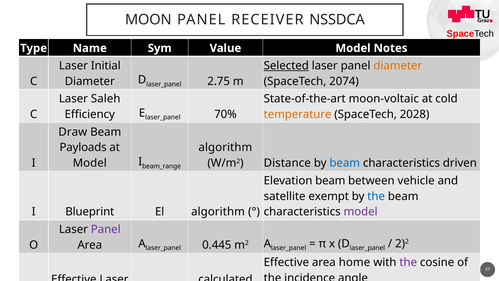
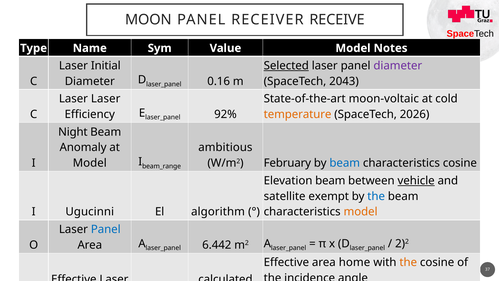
NSSDCA: NSSDCA -> RECEIVE (337, 20)
diameter colour: orange -> purple (398, 66)
2.75: 2.75 -> 0.16 (219, 81)
2074: 2074 -> 2043 (344, 81)
Laser Saleh: Saleh -> Laser (106, 99)
70%: 70% -> 92% (225, 114)
2028: 2028 -> 2026 (415, 114)
Draw: Draw -> Night (73, 132)
Payloads: Payloads -> Anomaly (83, 147)
algorithm: algorithm -> ambitious (225, 147)
Distance: Distance -> February (287, 163)
characteristics driven: driven -> cosine (460, 163)
vehicle underline: none -> present (416, 180)
Blueprint: Blueprint -> Ugucinni (90, 212)
model colour: purple -> orange (361, 212)
Panel colour: purple -> blue (106, 229)
0.445: 0.445 -> 6.442 (217, 245)
the colour: purple -> orange (408, 262)
